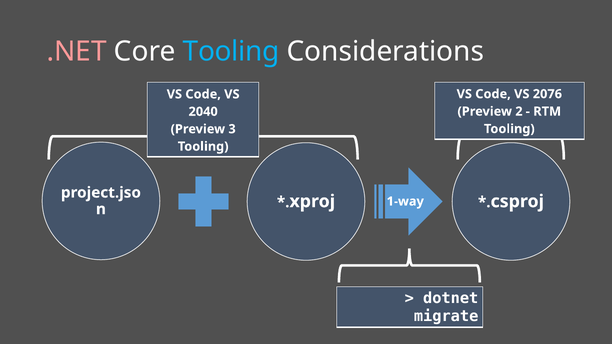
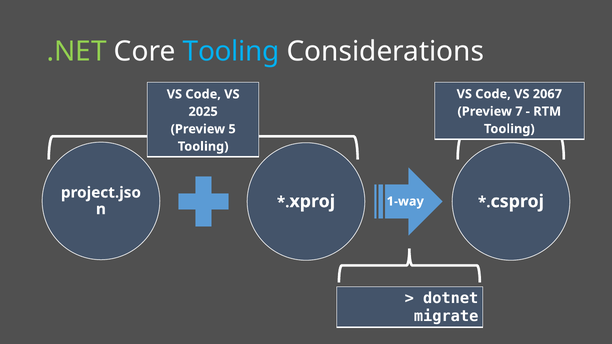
.NET colour: pink -> light green (77, 51)
2076: 2076 -> 2067 (547, 94)
2: 2 -> 7 (519, 112)
2040: 2040 -> 2025 (203, 112)
3: 3 -> 5 (232, 129)
